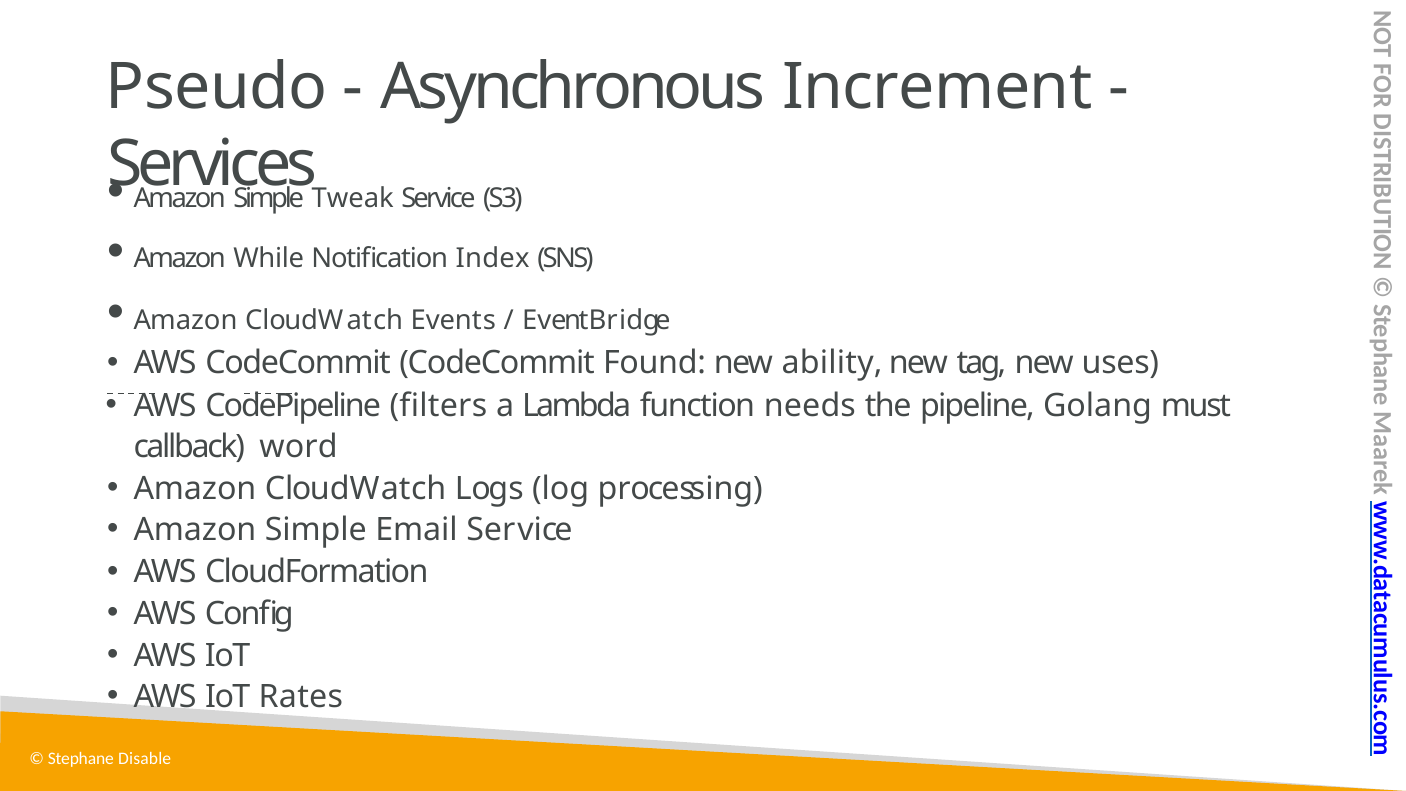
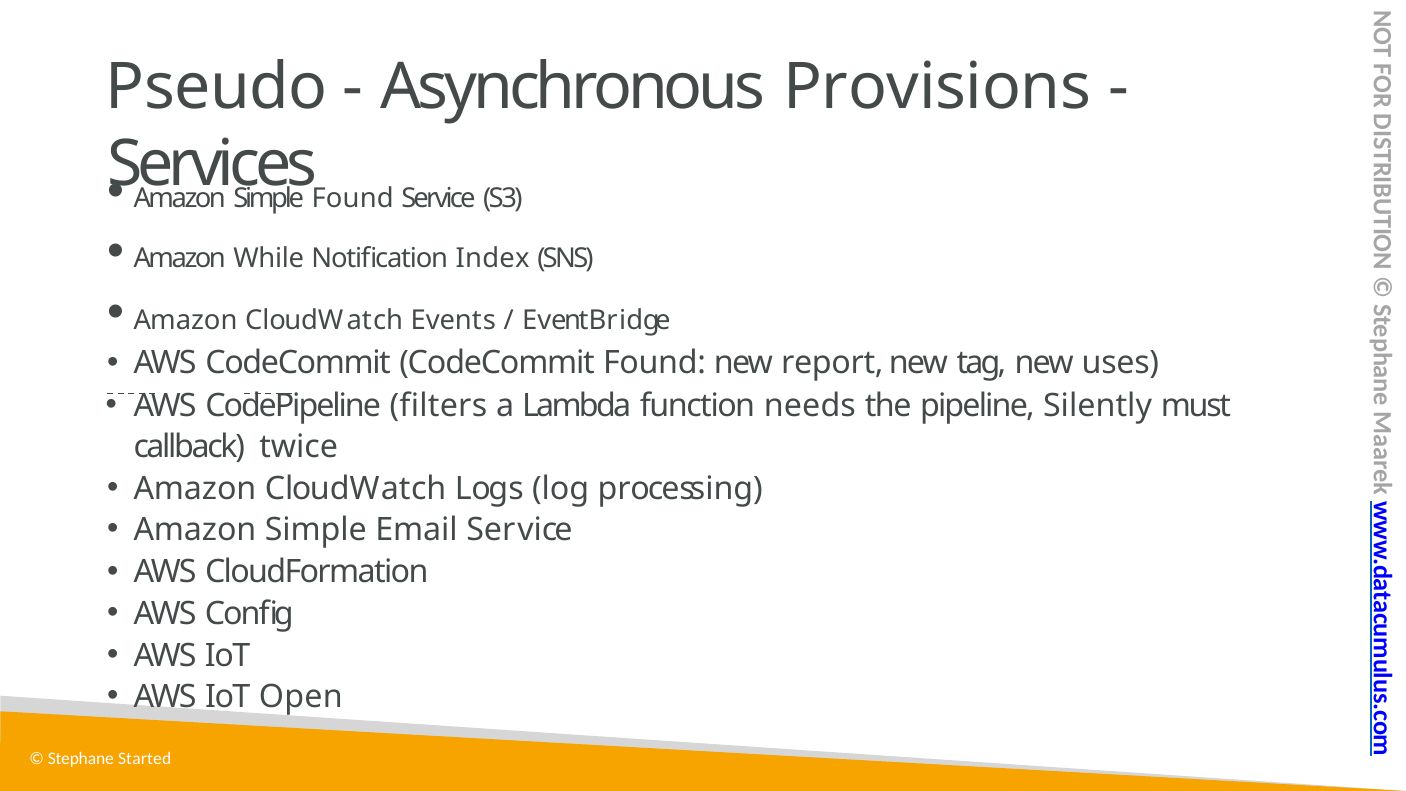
Increment: Increment -> Provisions (937, 87)
Tweak: Tweak -> Found (353, 199)
ability: ability -> report (832, 363)
Golang: Golang -> Silently (1097, 406)
word: word -> twice (299, 446)
Rates: Rates -> Open (301, 697)
Disable: Disable -> Started (145, 758)
